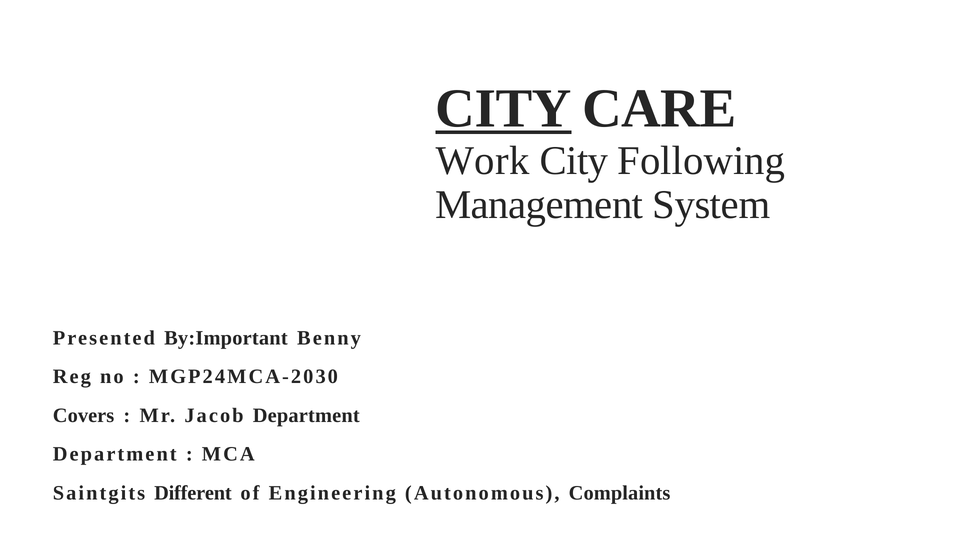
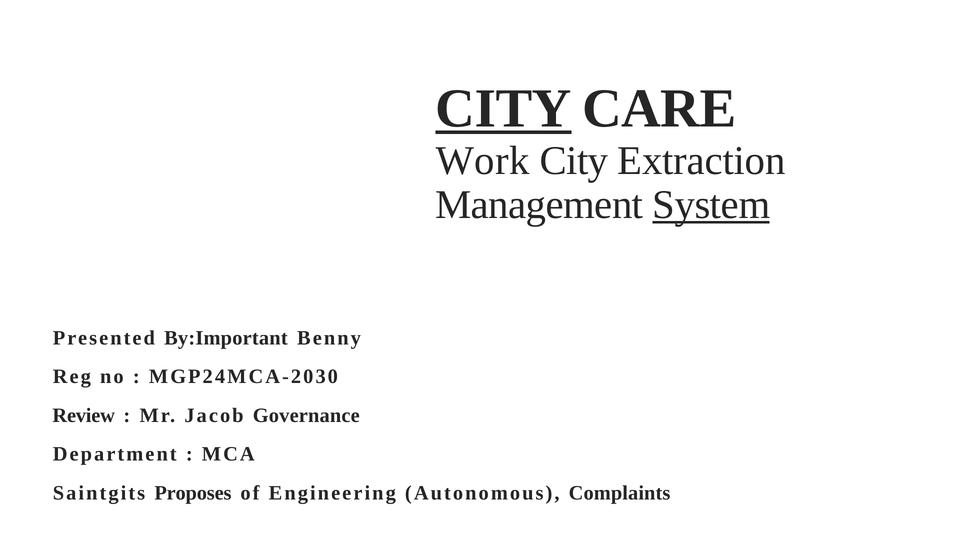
Following: Following -> Extraction (701, 160)
System underline: none -> present (711, 204)
Covers: Covers -> Review (84, 415)
Jacob Department: Department -> Governance (306, 415)
Different: Different -> Proposes (193, 493)
